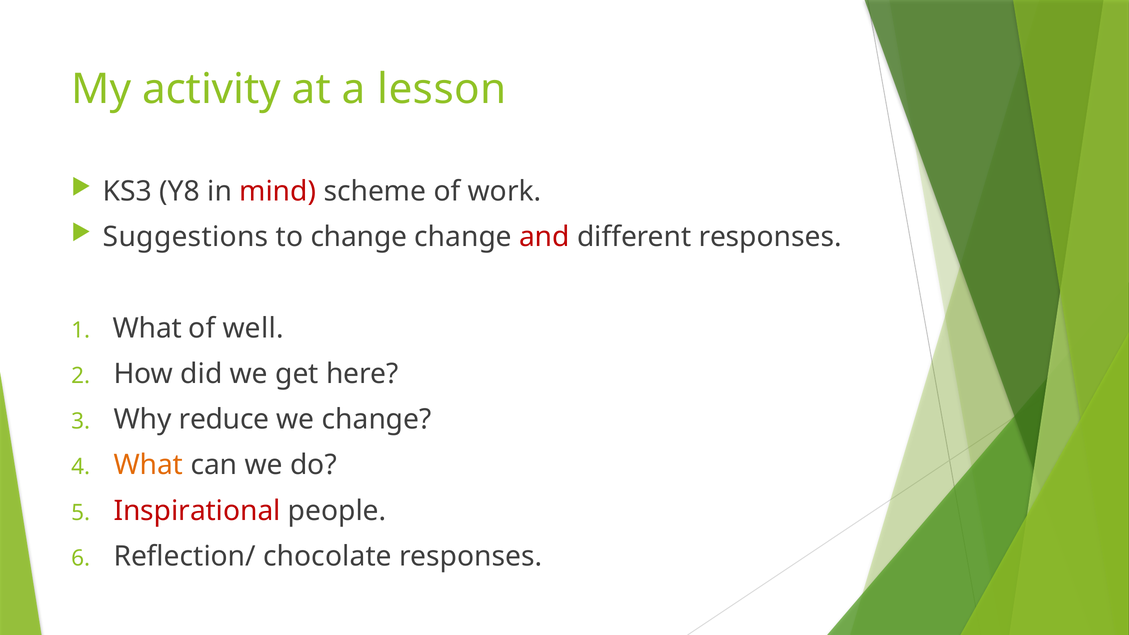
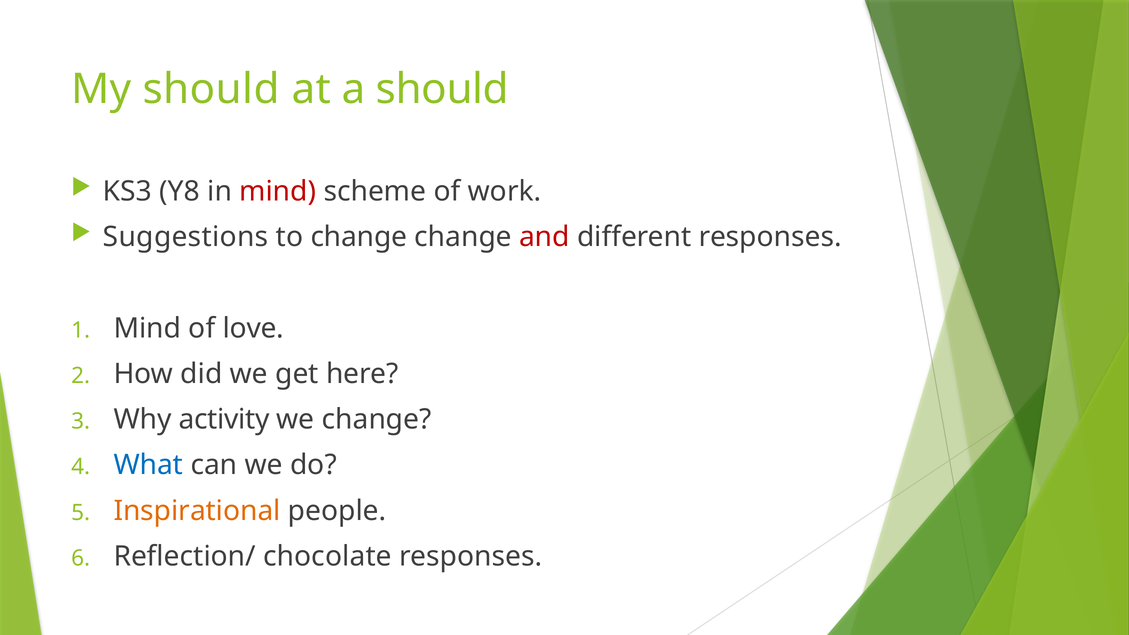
My activity: activity -> should (211, 89)
a lesson: lesson -> should (442, 89)
What: What -> Mind (147, 328)
well: well -> love (253, 328)
reduce: reduce -> activity (224, 419)
What colour: orange -> blue (148, 465)
Inspirational colour: red -> orange (197, 511)
